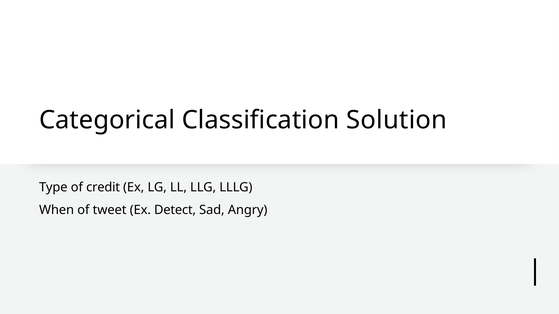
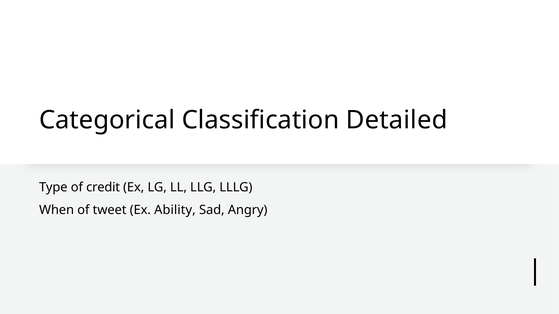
Solution: Solution -> Detailed (397, 120)
Detect: Detect -> Ability (175, 210)
